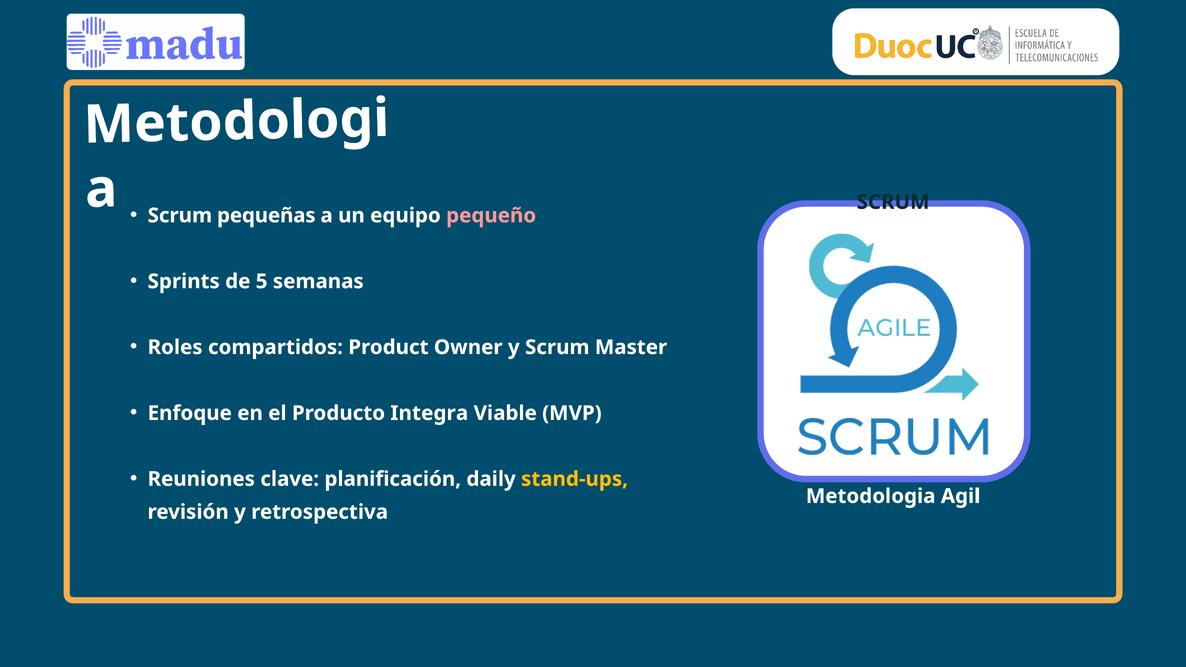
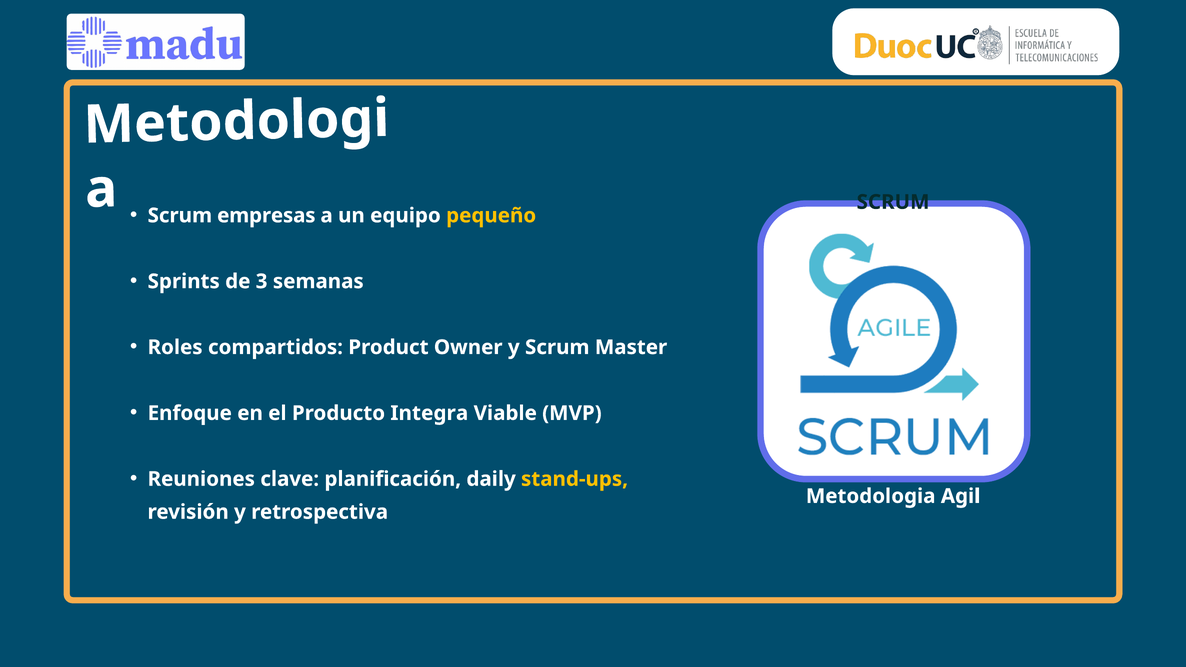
pequeñas: pequeñas -> empresas (266, 216)
pequeño colour: pink -> yellow (491, 216)
5: 5 -> 3 (262, 281)
